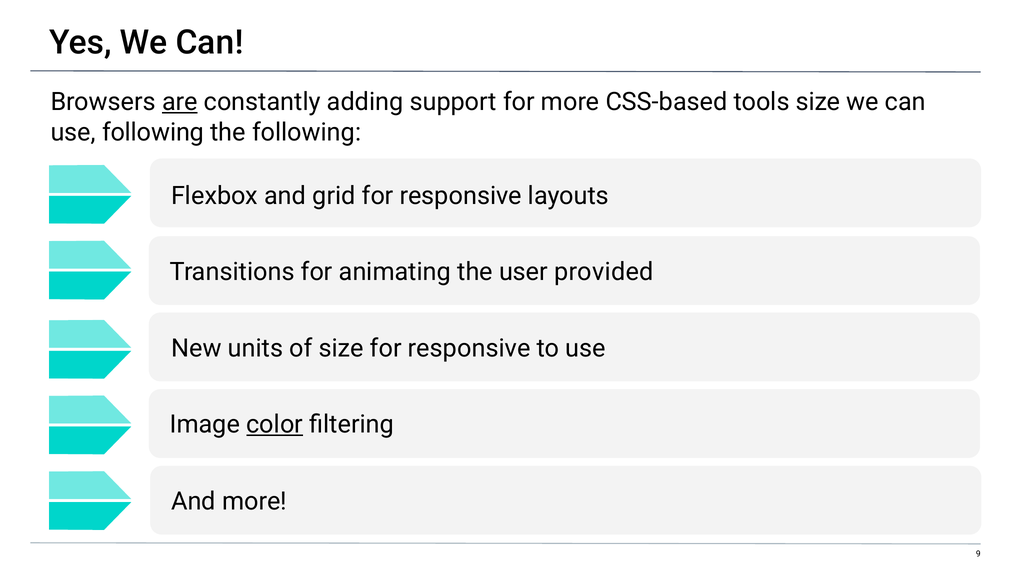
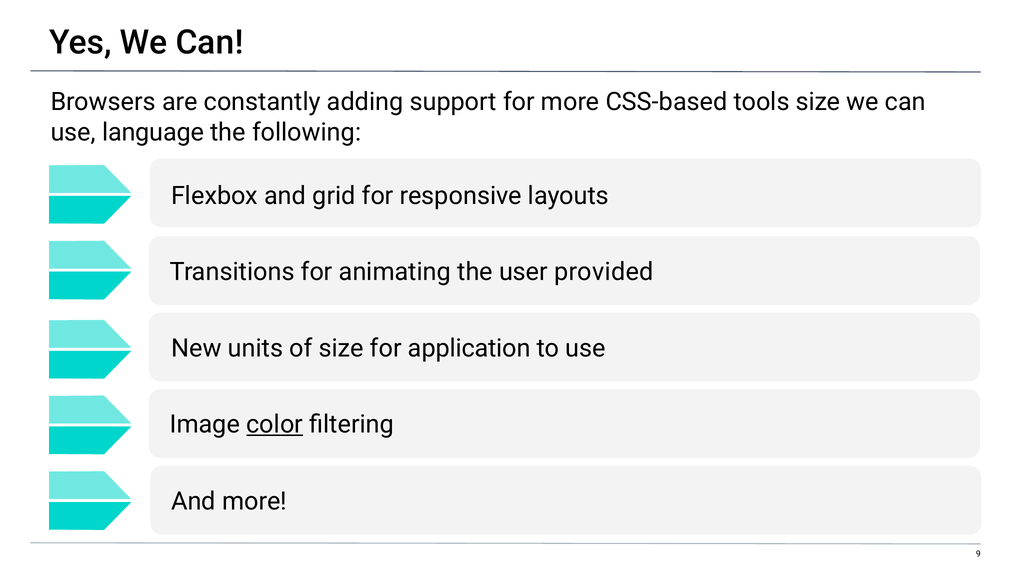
are underline: present -> none (180, 102)
use following: following -> language (153, 132)
size for responsive: responsive -> application (469, 348)
